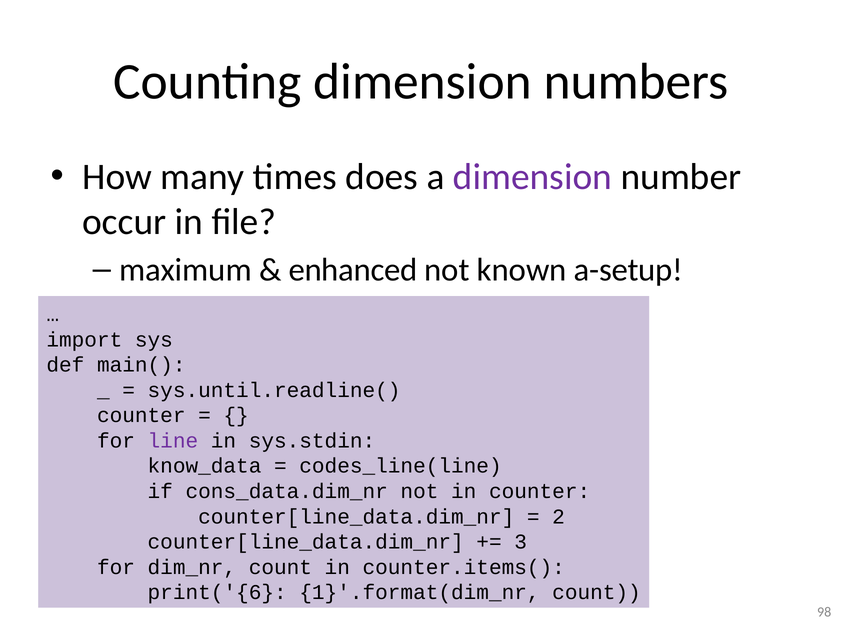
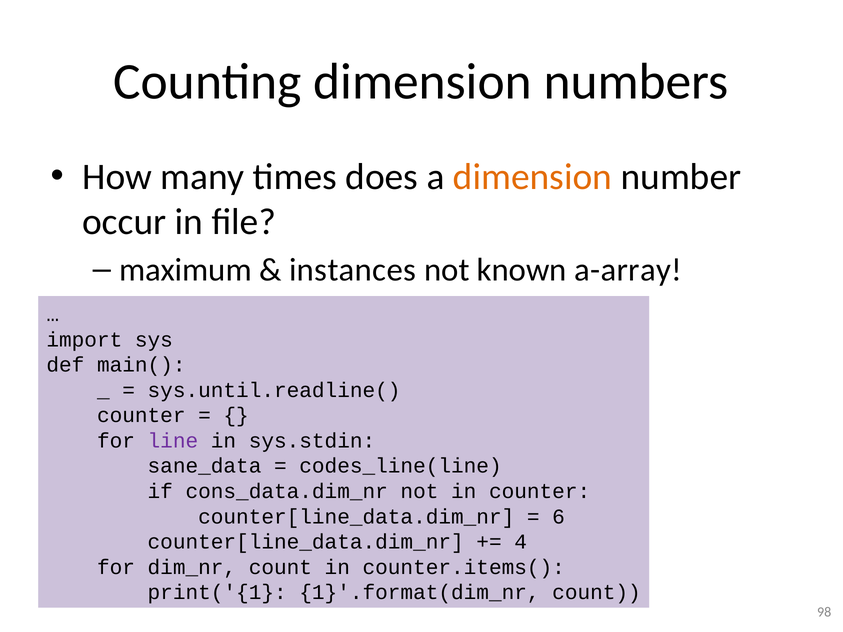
dimension colour: purple -> orange (533, 177)
enhanced: enhanced -> instances (353, 270)
a-setup: a-setup -> a-array (628, 270)
know_data: know_data -> sane_data (204, 466)
2: 2 -> 6 (559, 517)
3: 3 -> 4 (521, 542)
print('{6: print('{6 -> print('{1 (217, 593)
